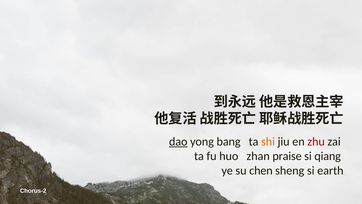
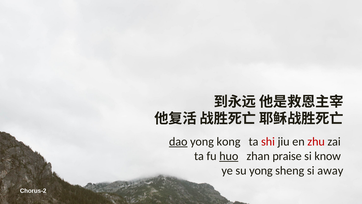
bang: bang -> kong (229, 141)
shi colour: orange -> red (268, 141)
huo underline: none -> present (229, 156)
qiang: qiang -> know (328, 156)
su chen: chen -> yong (261, 170)
earth: earth -> away (330, 170)
